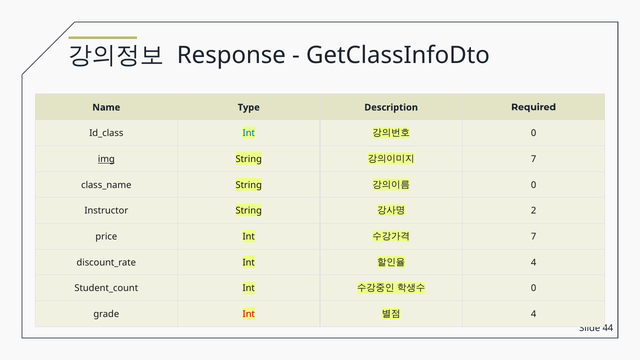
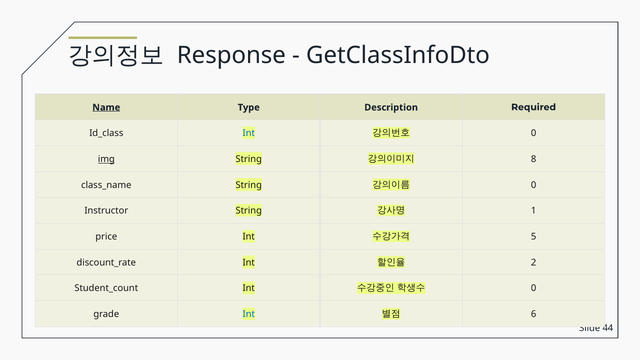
Name underline: none -> present (106, 107)
7: 7 -> 8 (534, 159)
2: 2 -> 1 (534, 211)
7: 7 -> 5 (534, 237)
4: 4 -> 2 (534, 263)
Int colour: red -> blue (249, 314)
4: 4 -> 6 (534, 314)
